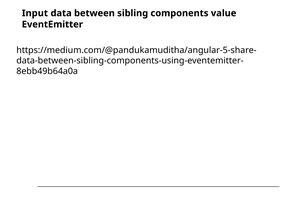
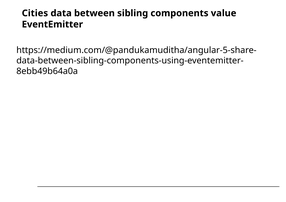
Input: Input -> Cities (35, 13)
